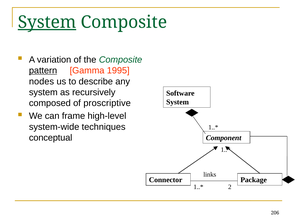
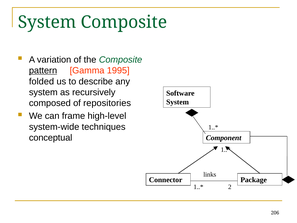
System underline: present -> none (47, 22)
nodes: nodes -> folded (41, 81)
proscriptive: proscriptive -> repositories (107, 103)
